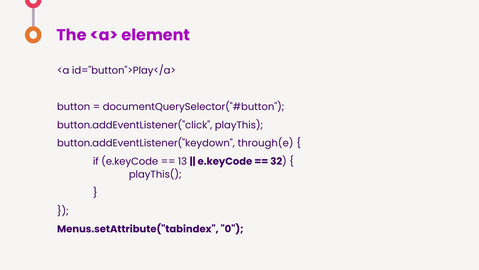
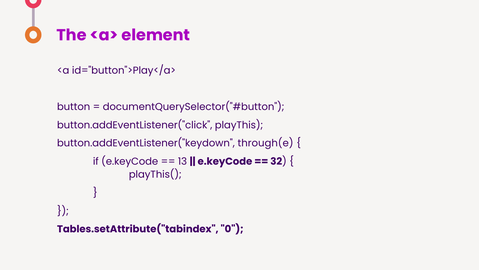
Menus.setAttribute("tabindex: Menus.setAttribute("tabindex -> Tables.setAttribute("tabindex (138, 229)
